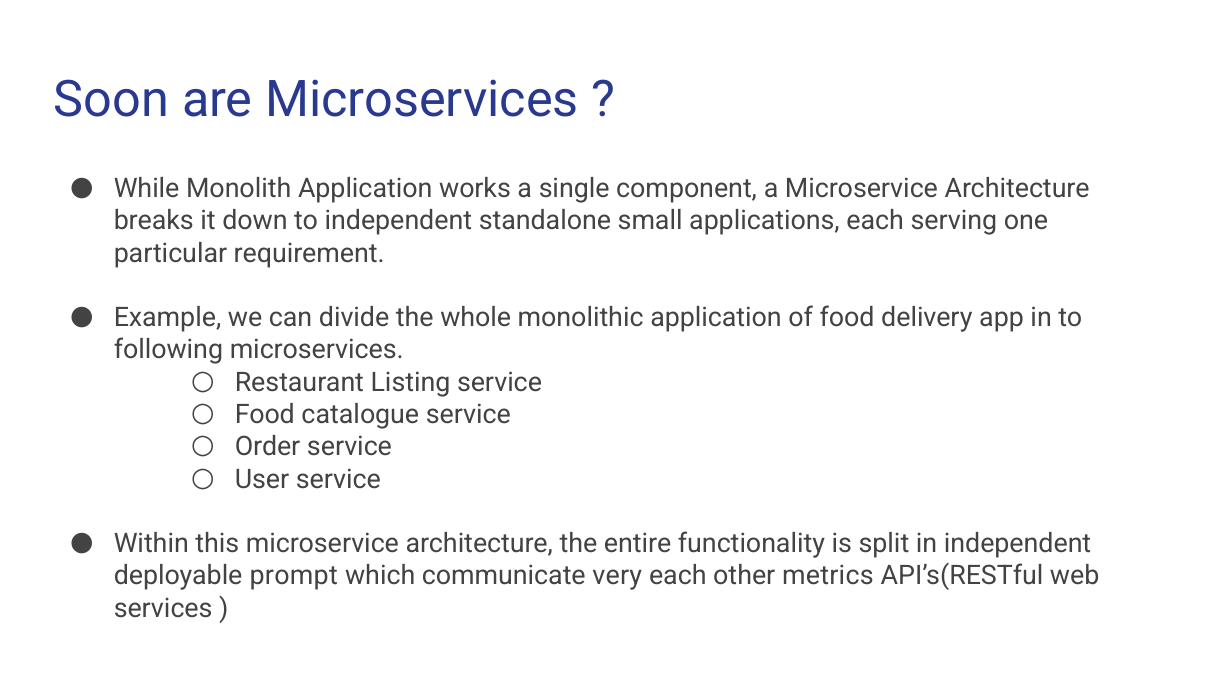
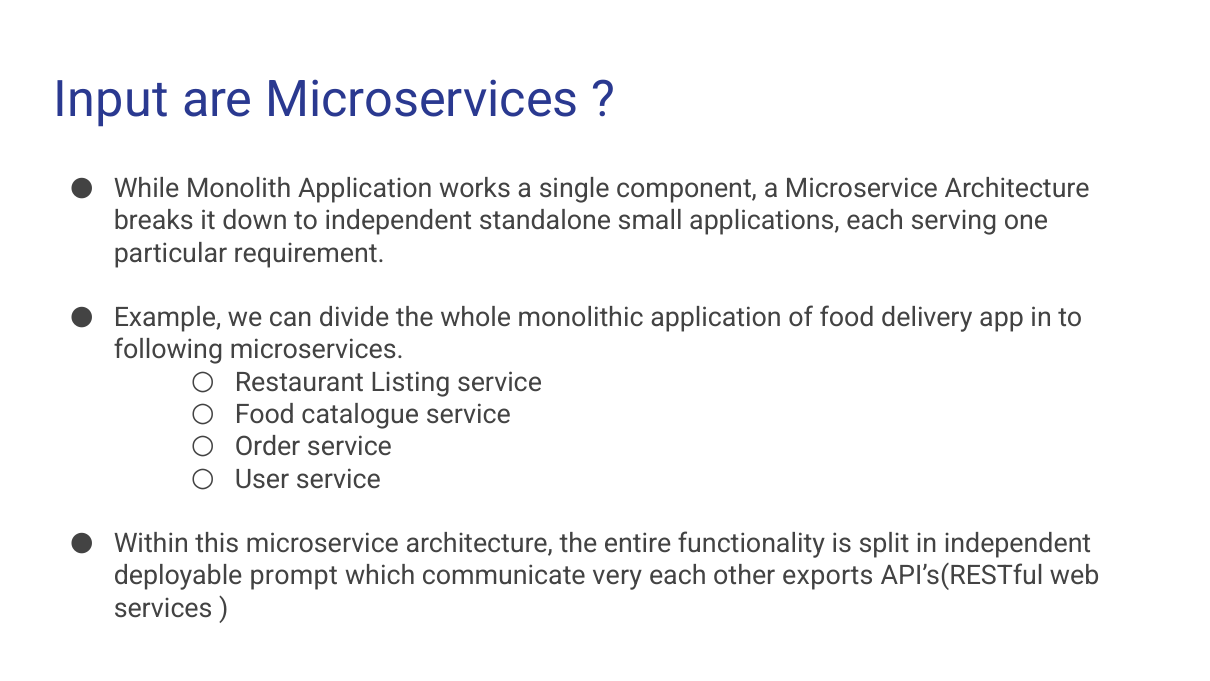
Soon: Soon -> Input (111, 100)
metrics: metrics -> exports (828, 576)
